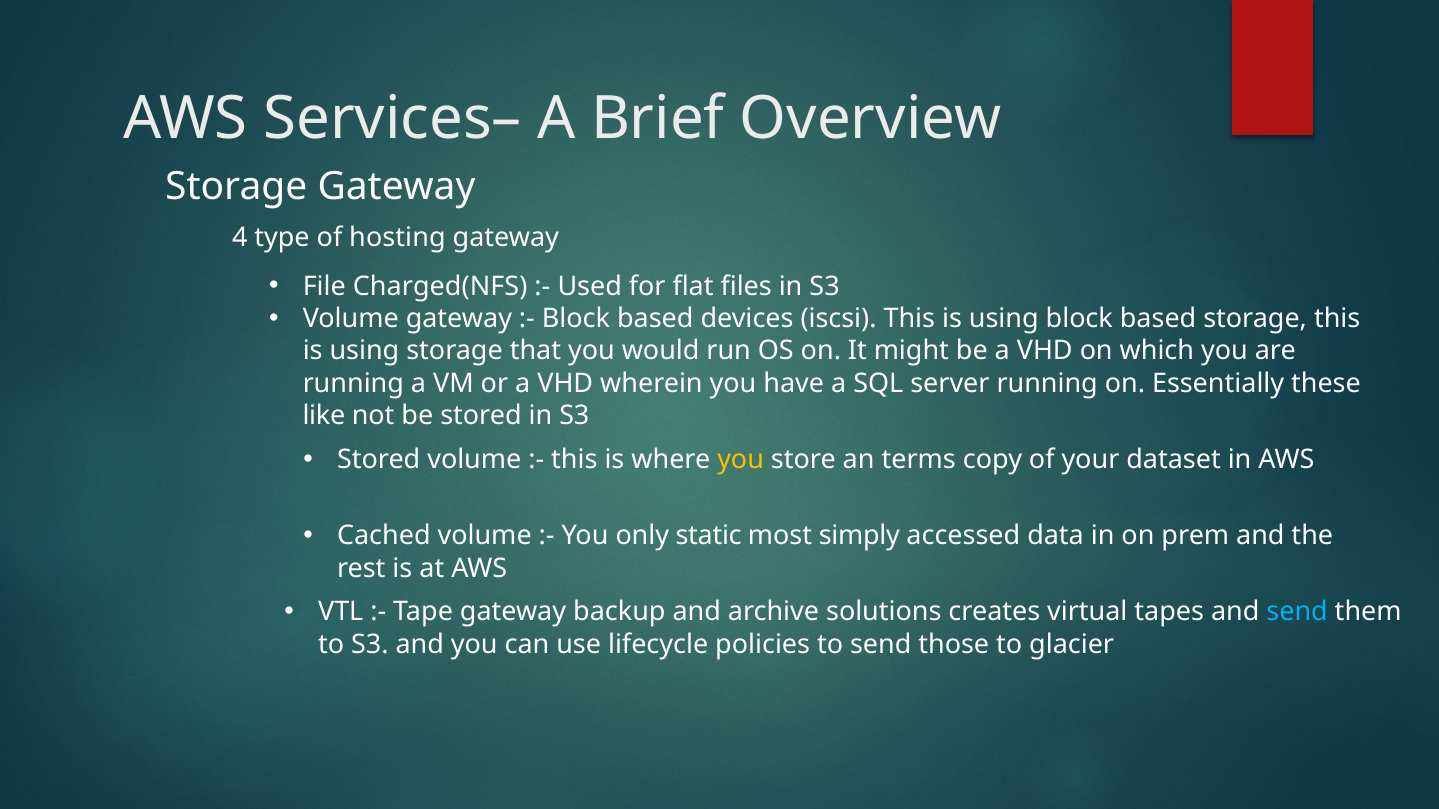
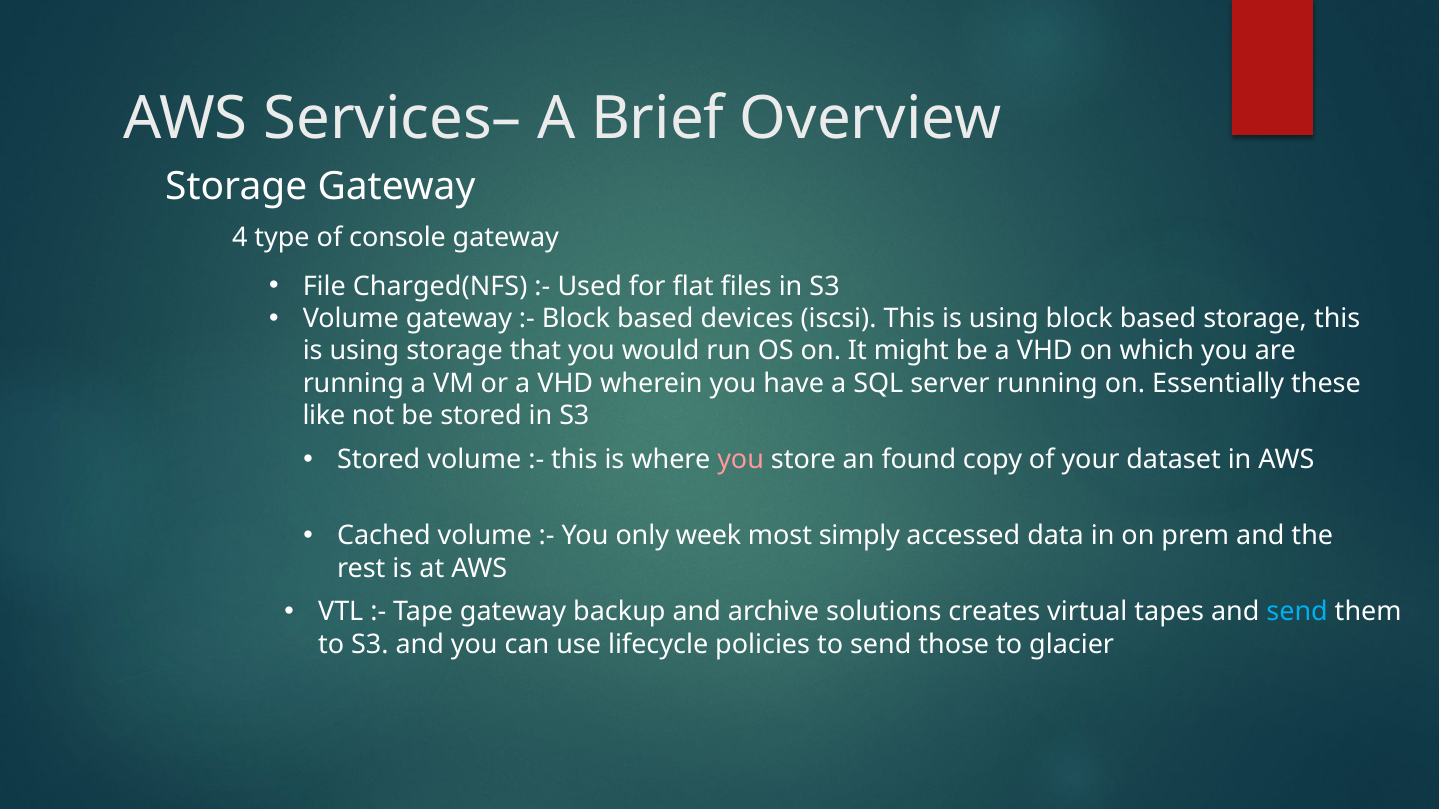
hosting: hosting -> console (398, 237)
you colour: yellow -> pink (741, 460)
terms: terms -> found (919, 460)
static: static -> week (709, 536)
